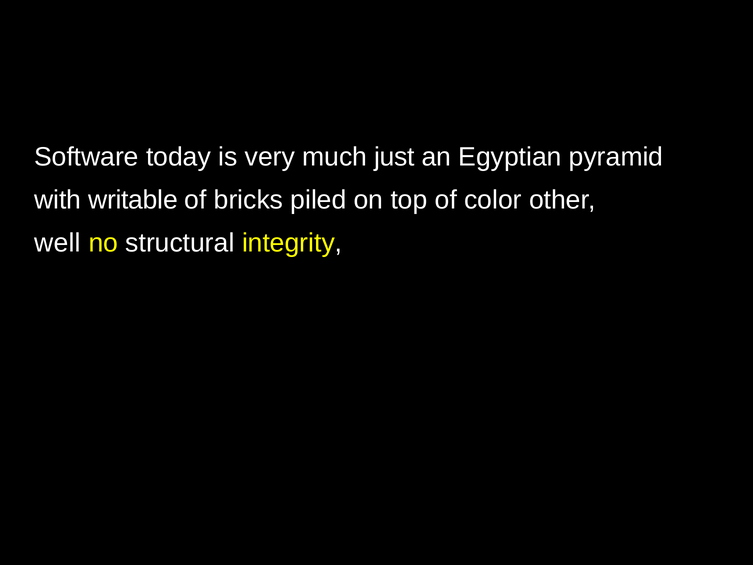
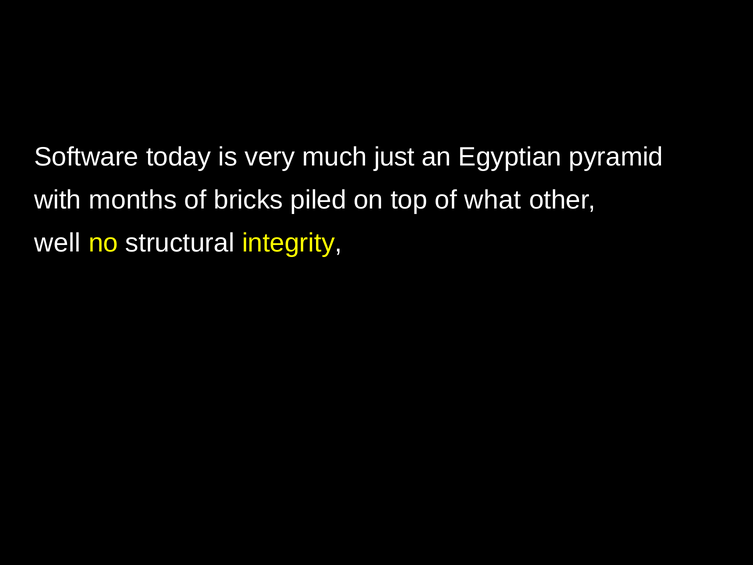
writable: writable -> months (133, 200)
color: color -> what (493, 200)
